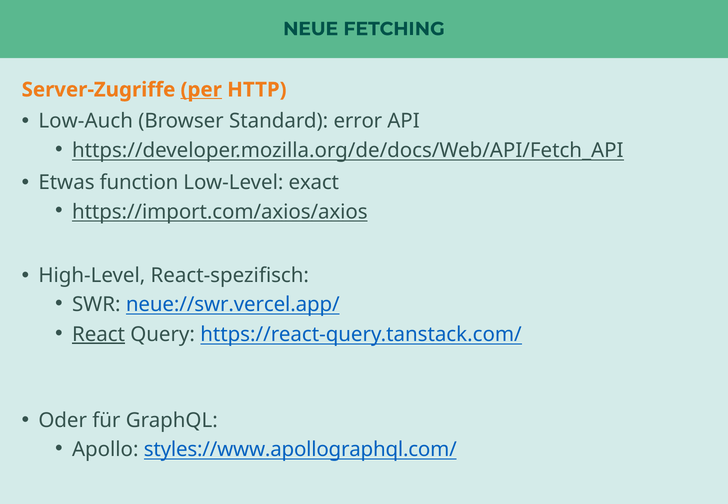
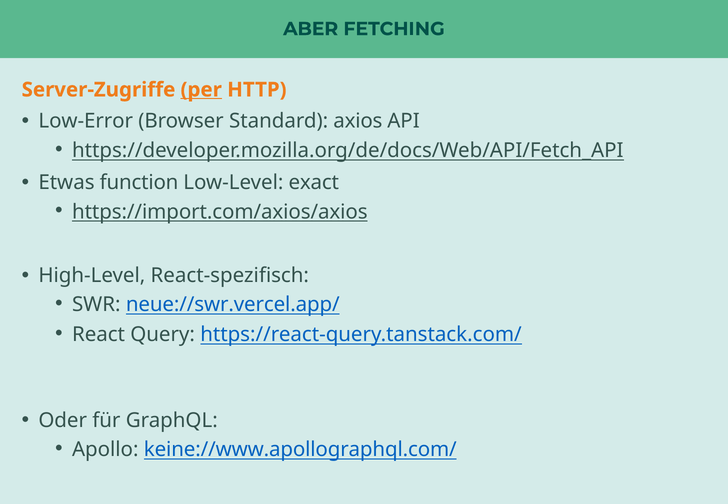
NEUE: NEUE -> ABER (311, 29)
Low-Auch: Low-Auch -> Low-Error (86, 121)
error: error -> axios (358, 121)
React underline: present -> none (99, 335)
styles://www.apollographql.com/: styles://www.apollographql.com/ -> keine://www.apollographql.com/ (300, 449)
